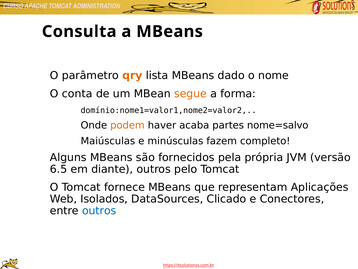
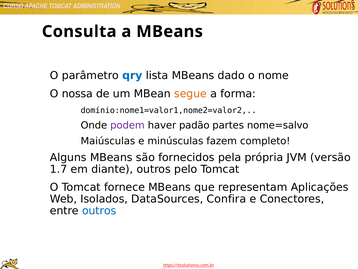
qry colour: orange -> blue (132, 75)
conta: conta -> nossa (77, 94)
podem colour: orange -> purple (127, 125)
acaba: acaba -> padão (194, 125)
6.5: 6.5 -> 1.7 (59, 169)
Clicado: Clicado -> Confira (226, 199)
